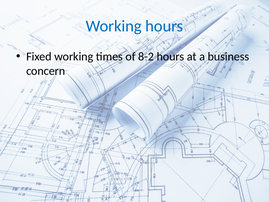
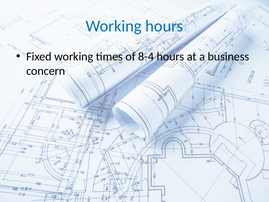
8-2: 8-2 -> 8-4 (146, 56)
